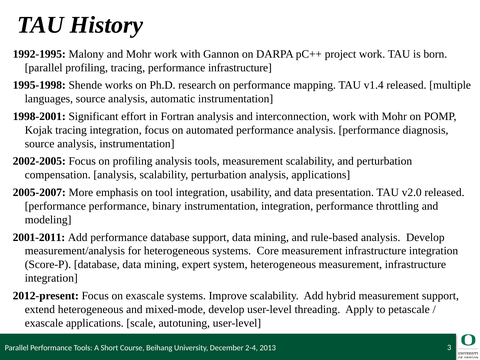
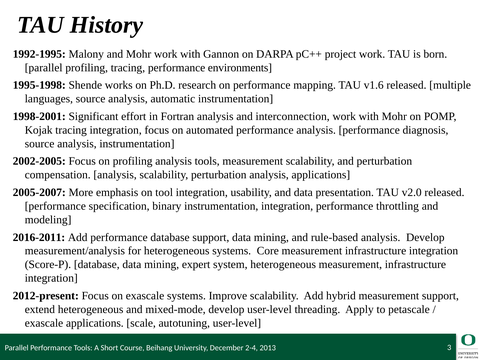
performance infrastructure: infrastructure -> environments (240, 68)
v1.4: v1.4 -> v1.6 (374, 85)
performance performance: performance -> specification (119, 206)
2001-2011: 2001-2011 -> 2016-2011 (39, 237)
